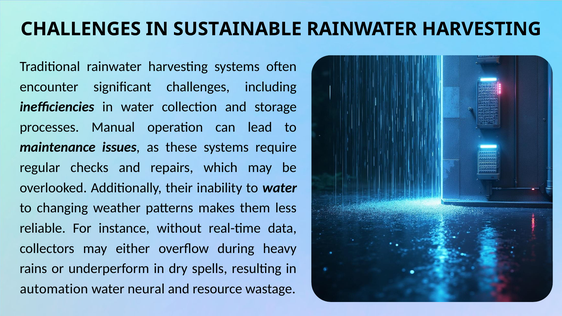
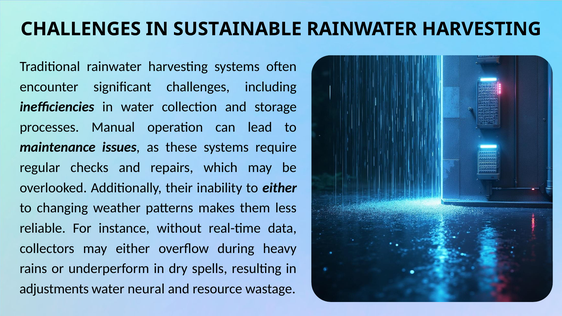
to water: water -> either (280, 188)
automation: automation -> adjustments (54, 289)
